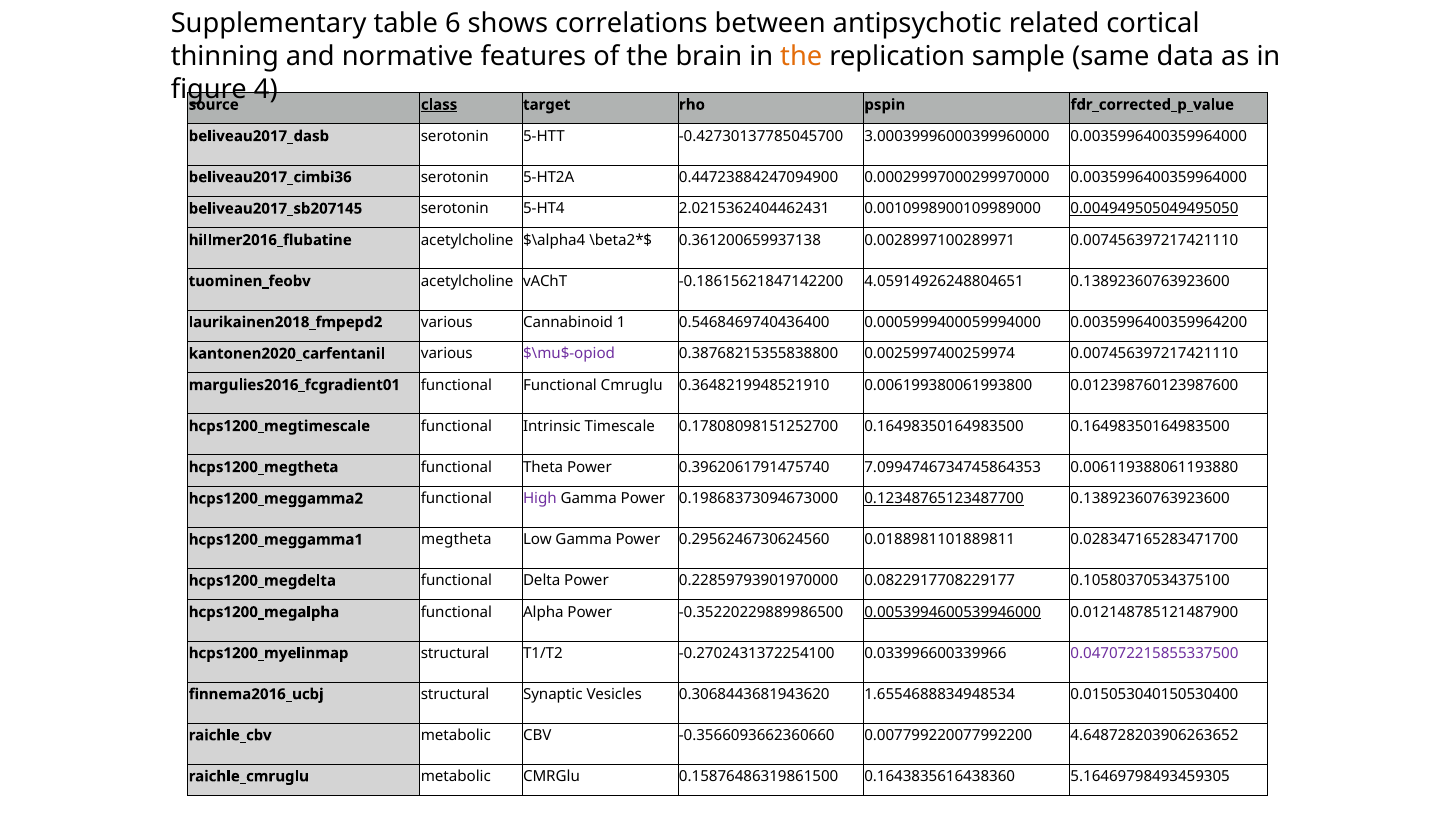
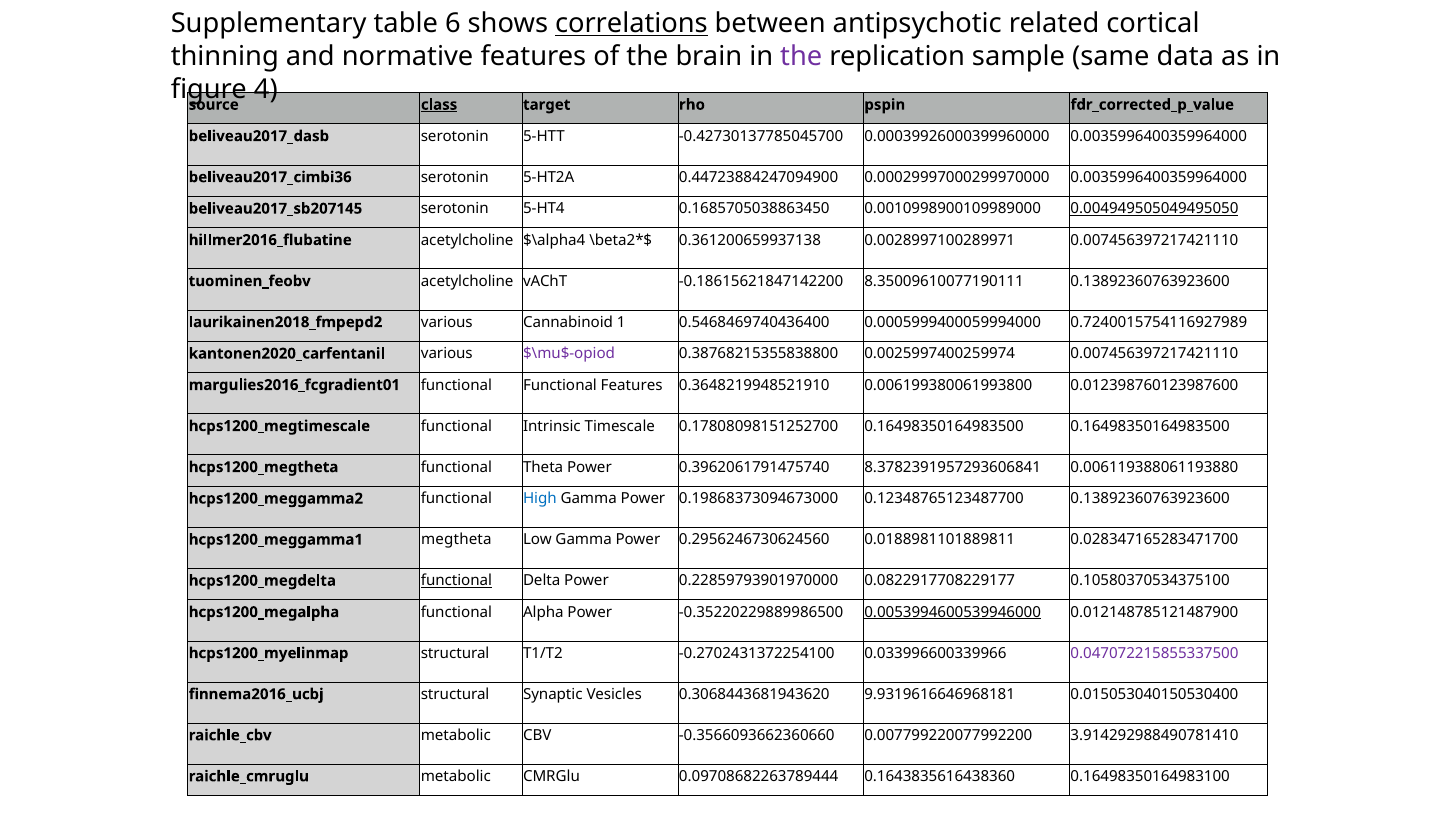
correlations underline: none -> present (631, 24)
the colour: orange -> purple (801, 56)
3.00039996000399960000: 3.00039996000399960000 -> 0.00039926000399960000 (957, 136)
2.0215362404462431: 2.0215362404462431 -> 0.1685705038863450 (754, 208)
4.05914926248804651: 4.05914926248804651 -> 8.35009610077190111 (944, 281)
0.0035996400359964200: 0.0035996400359964200 -> 0.7240015754116927989 (1159, 322)
Functional Cmruglu: Cmruglu -> Features (632, 385)
7.0994746734745864353: 7.0994746734745864353 -> 8.3782391957293606841 (953, 467)
High colour: purple -> blue (540, 498)
0.12348765123487700 underline: present -> none (944, 498)
functional underline: none -> present (456, 580)
1.6554688834948534: 1.6554688834948534 -> 9.9319616646968181 (940, 694)
4.648728203906263652: 4.648728203906263652 -> 3.914292988490781410 (1154, 735)
0.15876486319861500: 0.15876486319861500 -> 0.09708682263789444 (759, 776)
5.16469798493459305: 5.16469798493459305 -> 0.16498350164983100 (1150, 776)
